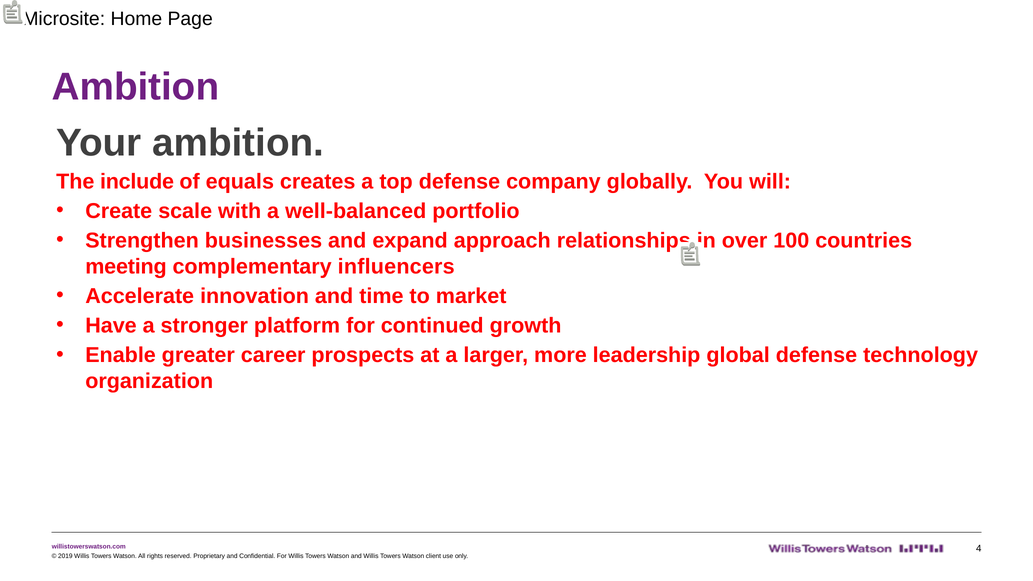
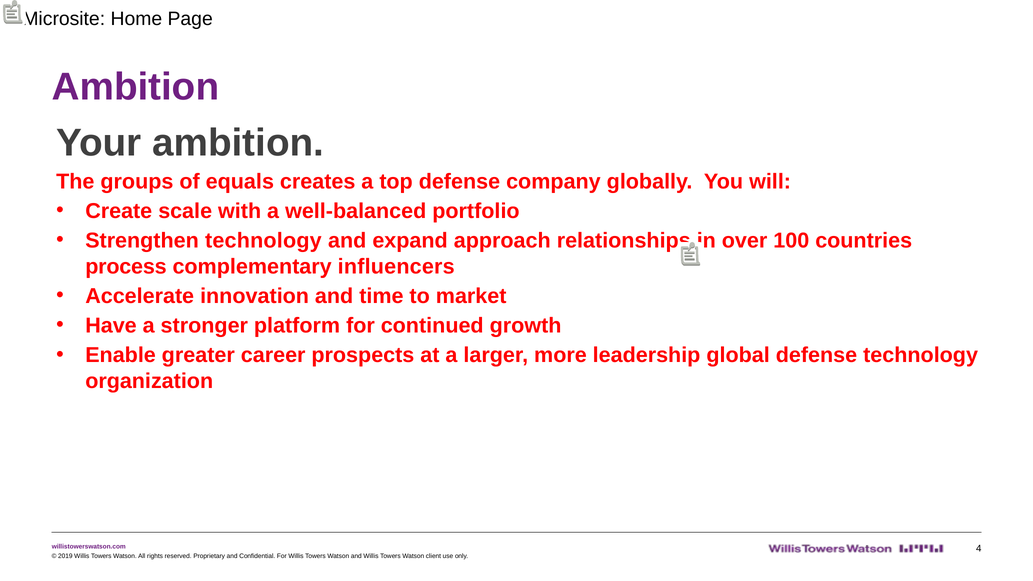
include: include -> groups (137, 181)
Strengthen businesses: businesses -> technology (263, 241)
meeting: meeting -> process (126, 266)
